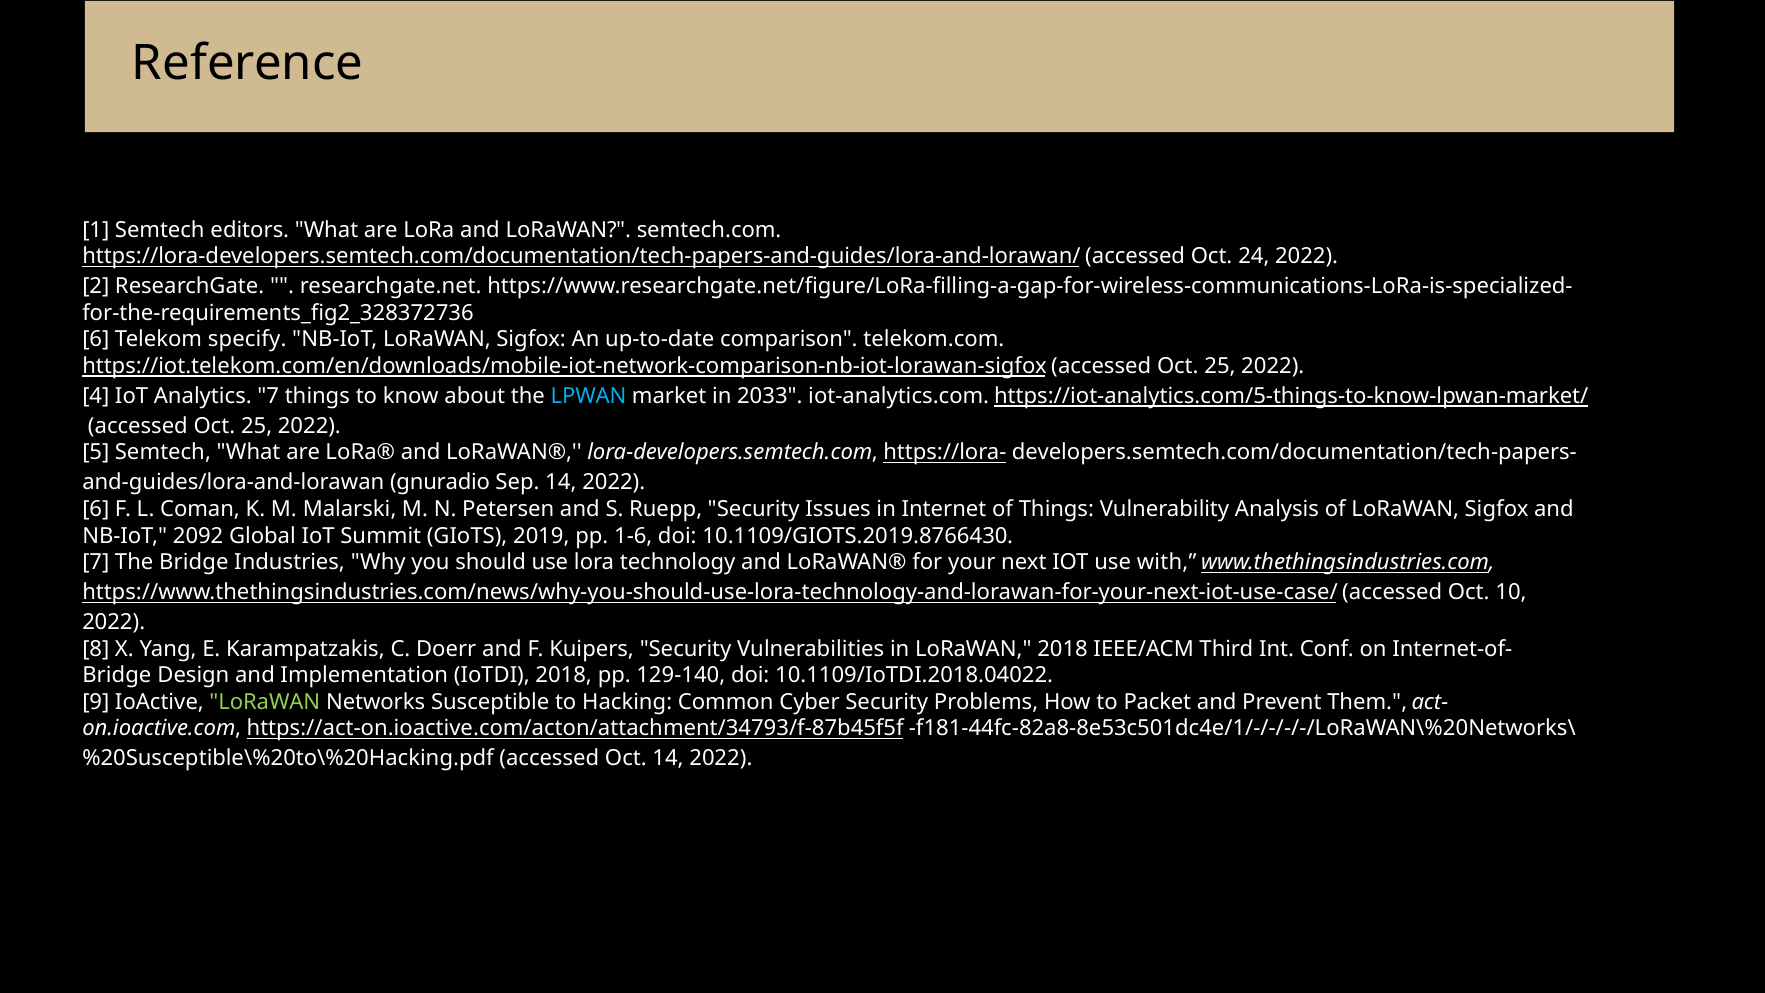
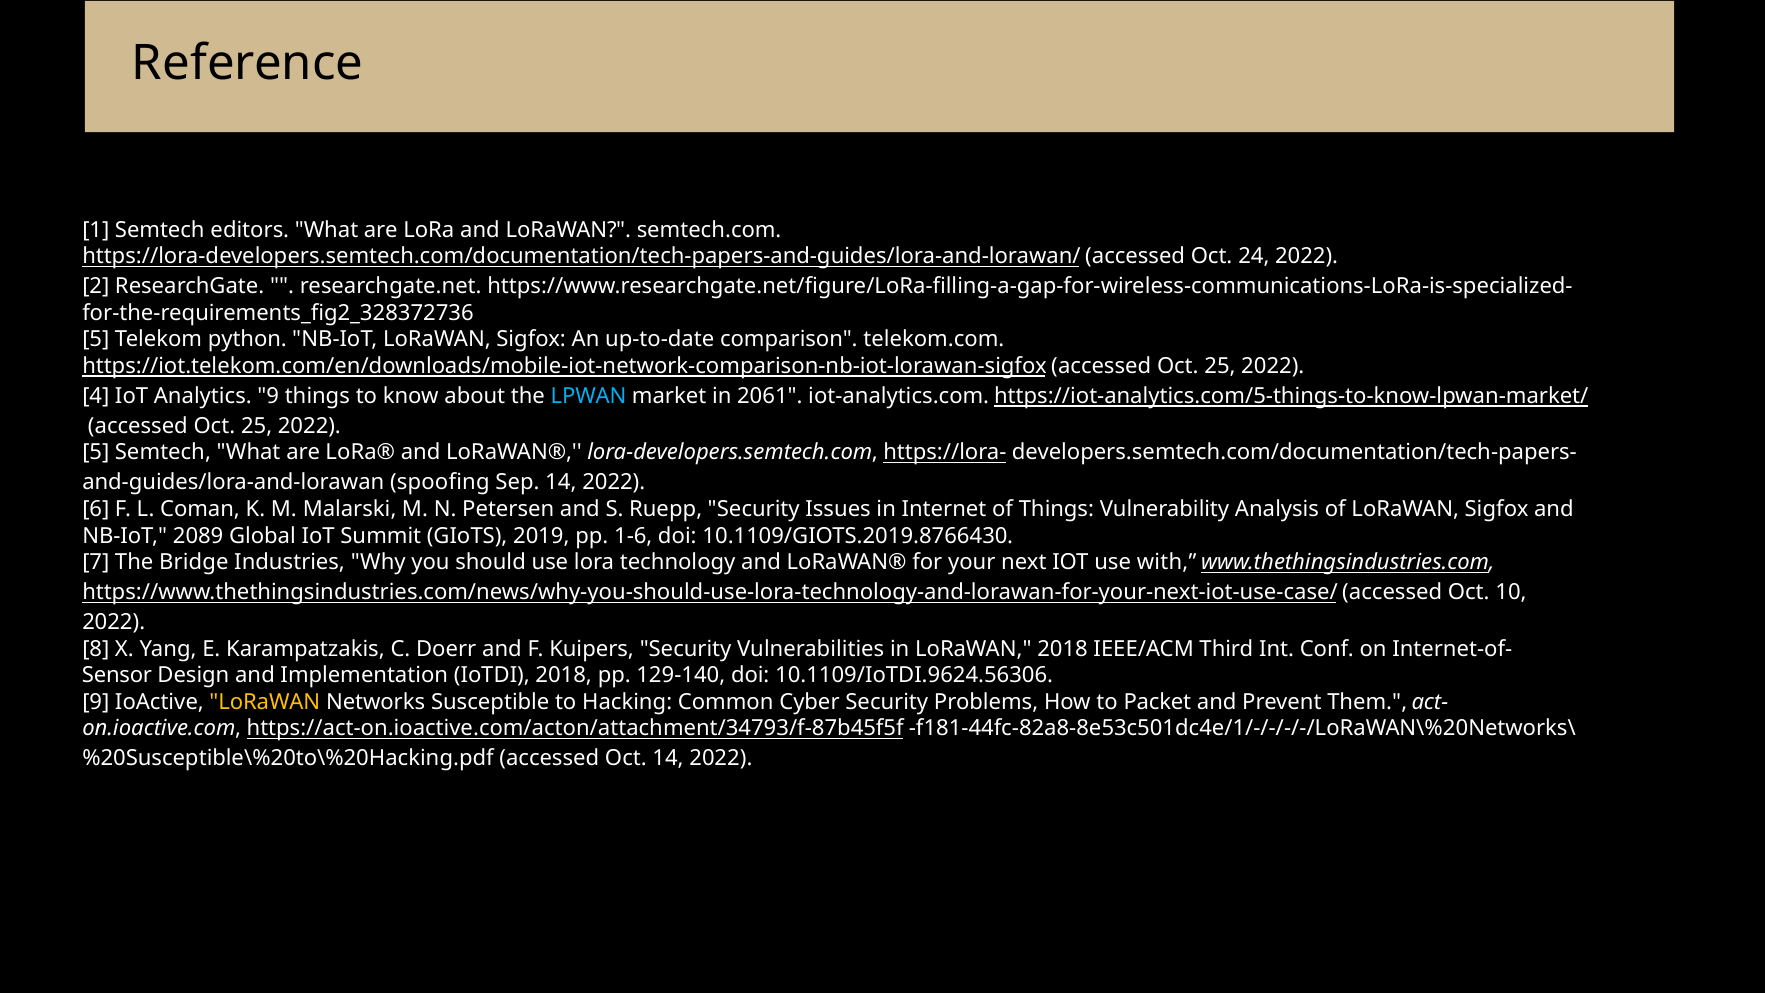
6: 6 -> 5 (96, 339)
specify: specify -> python (247, 339)
Analytics 7: 7 -> 9 (268, 396)
2033: 2033 -> 2061 (770, 396)
gnuradio: gnuradio -> spoofing (440, 483)
2092: 2092 -> 2089 (198, 536)
Bridge: Bridge -> Sensor (117, 675)
10.1109/IoTDI.2018.04022: 10.1109/IoTDI.2018.04022 -> 10.1109/IoTDI.9624.56306 (914, 675)
LoRaWAN colour: light green -> yellow (265, 702)
